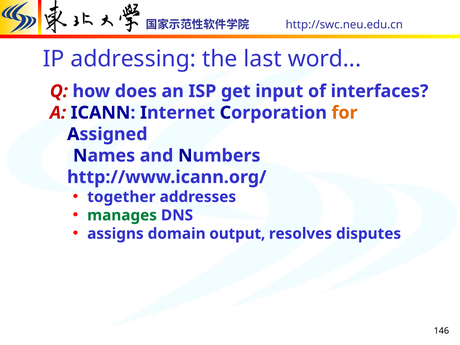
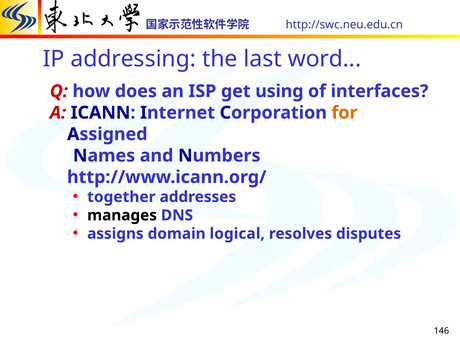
input: input -> using (279, 91)
manages colour: green -> black (122, 215)
output: output -> logical (237, 234)
